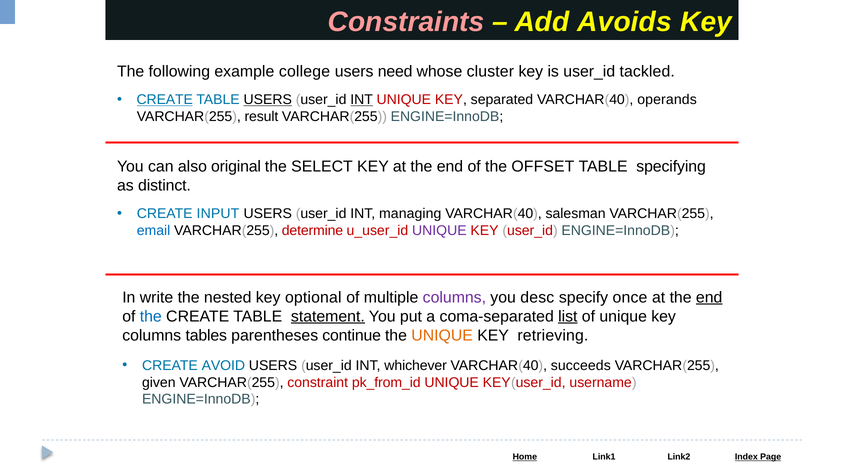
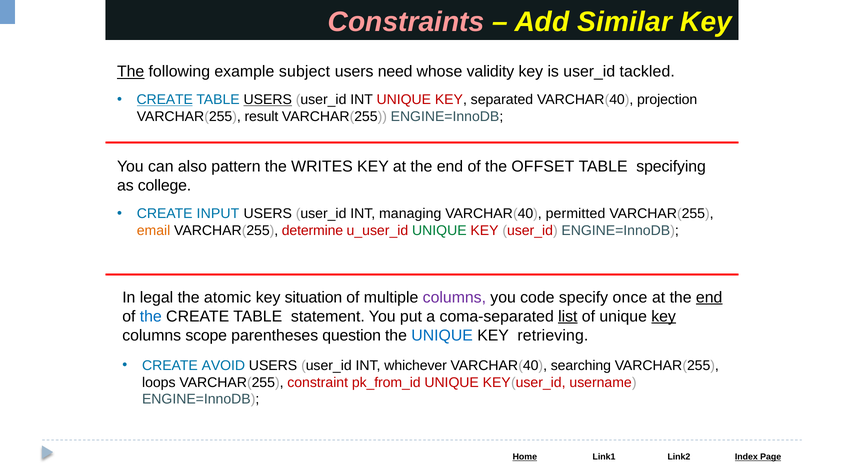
Avoids: Avoids -> Similar (625, 22)
The underline: none -> present (131, 72)
college: college -> subject (305, 72)
cluster: cluster -> validity (490, 72)
INT underline: present -> none (362, 100)
operands: operands -> projection (667, 100)
original: original -> pattern (236, 167)
SELECT: SELECT -> WRITES (322, 167)
distinct: distinct -> college (164, 186)
salesman: salesman -> permitted (575, 214)
email colour: blue -> orange (154, 231)
UNIQUE colour: purple -> green (439, 231)
write: write -> legal (157, 297)
nested: nested -> atomic (228, 297)
optional: optional -> situation (313, 297)
desc: desc -> code (537, 297)
statement underline: present -> none (328, 316)
key underline: none -> present (664, 316)
tables: tables -> scope (206, 335)
continue: continue -> question (352, 335)
UNIQUE colour: orange -> blue (442, 335)
succeeds: succeeds -> searching (581, 365)
given: given -> loops (159, 382)
